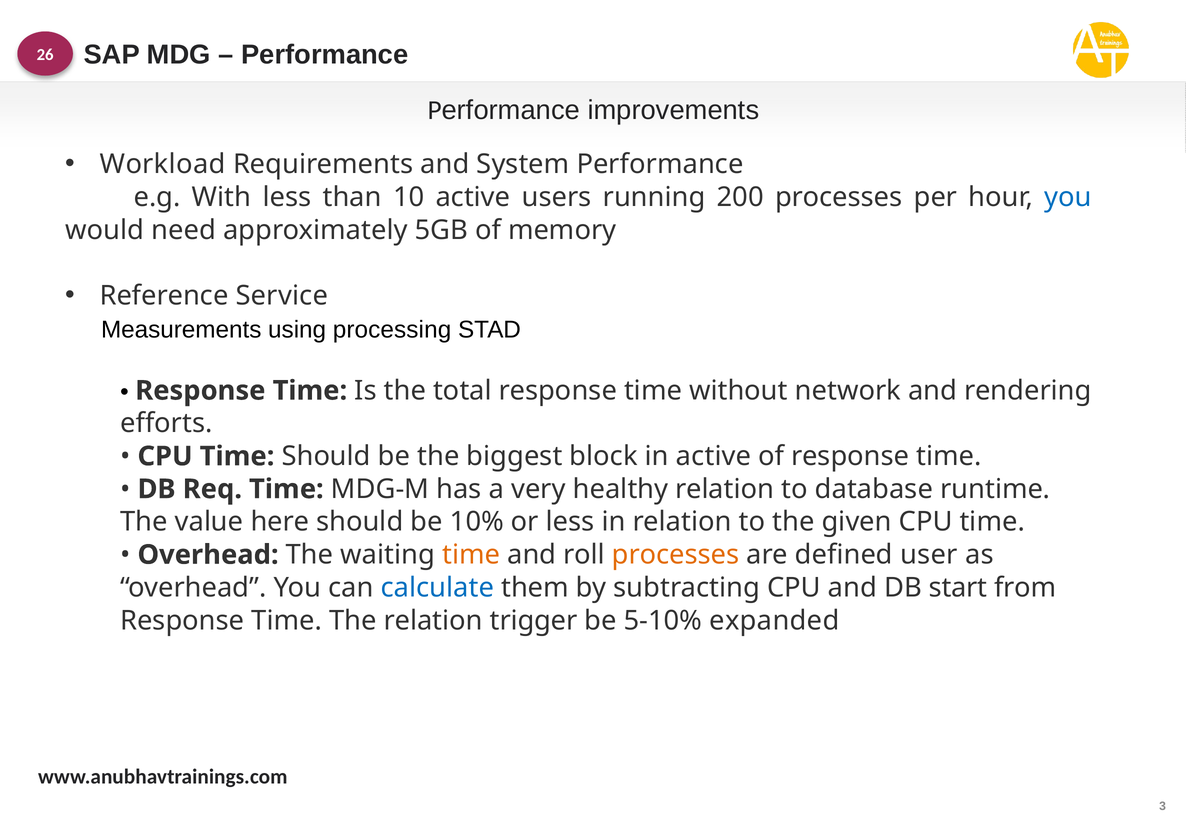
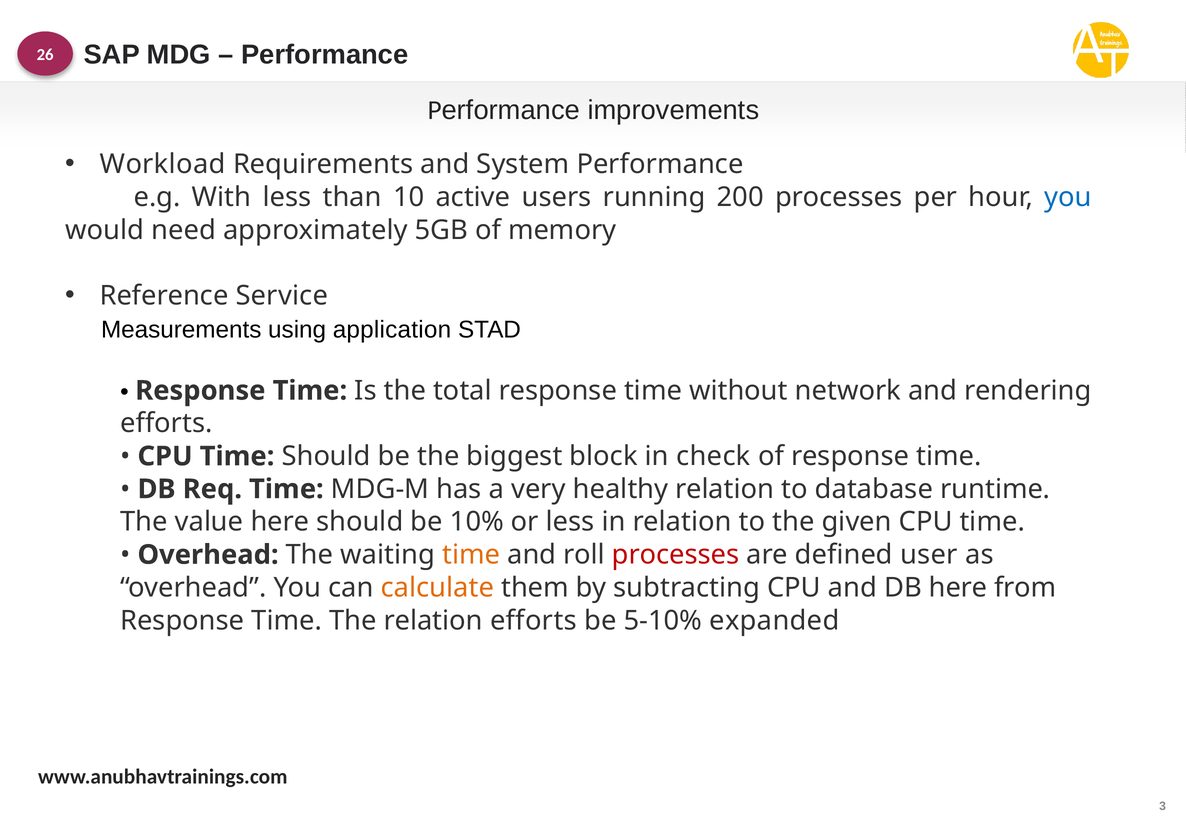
processing: processing -> application (392, 330)
in active: active -> check (713, 456)
processes colour: orange -> red (676, 555)
calculate colour: blue -> orange (437, 588)
DB start: start -> here (958, 588)
relation trigger: trigger -> efforts (533, 621)
